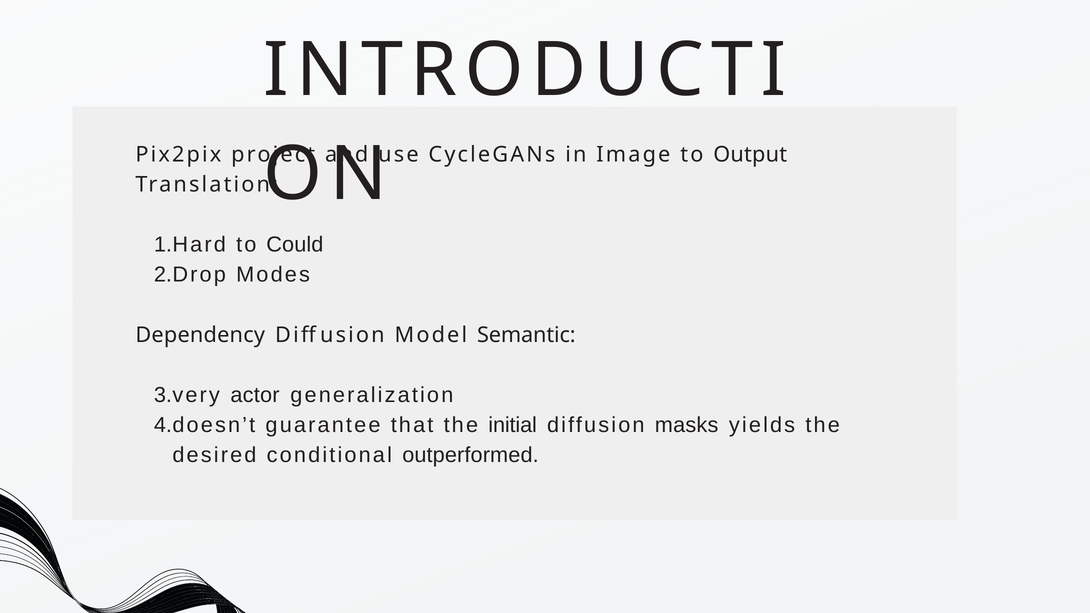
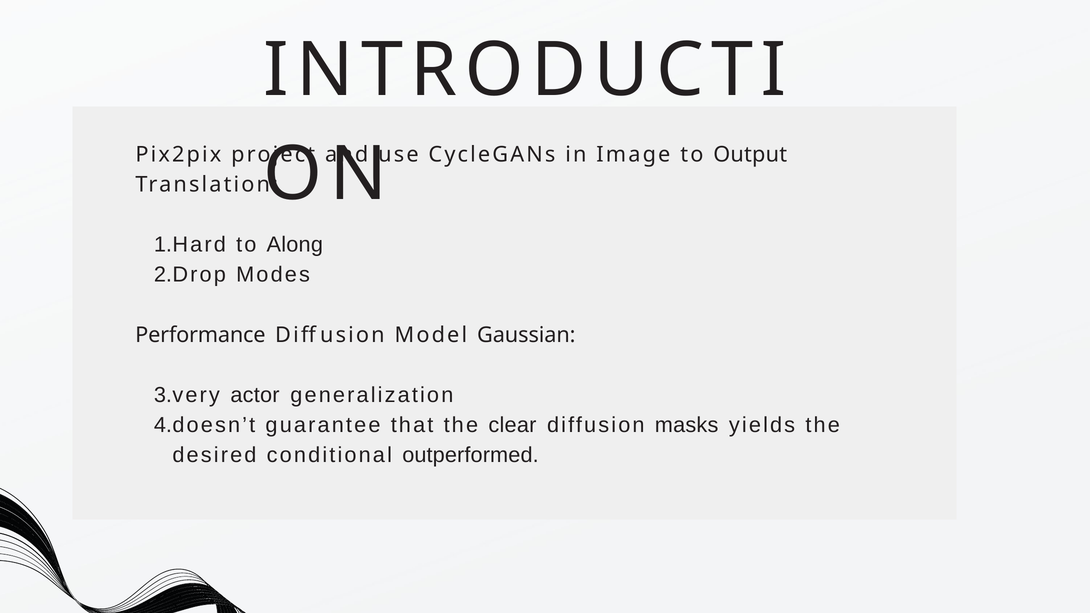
Could: Could -> Along (295, 245)
Dependency: Dependency -> Performance (200, 335)
Semantic: Semantic -> Gaussian (526, 335)
initial: initial -> clear (512, 425)
